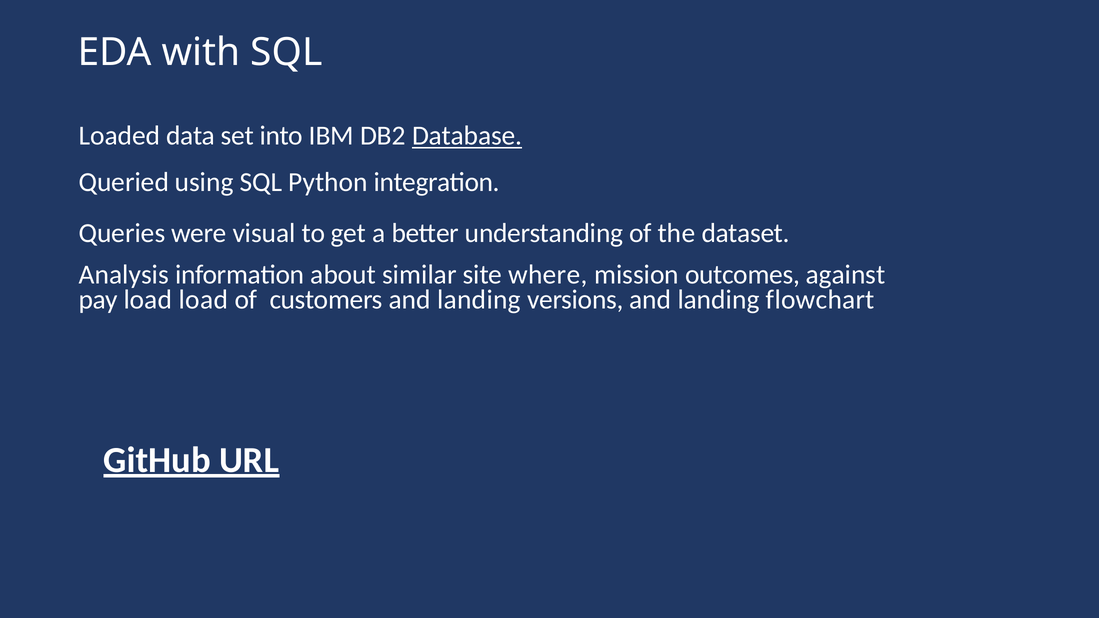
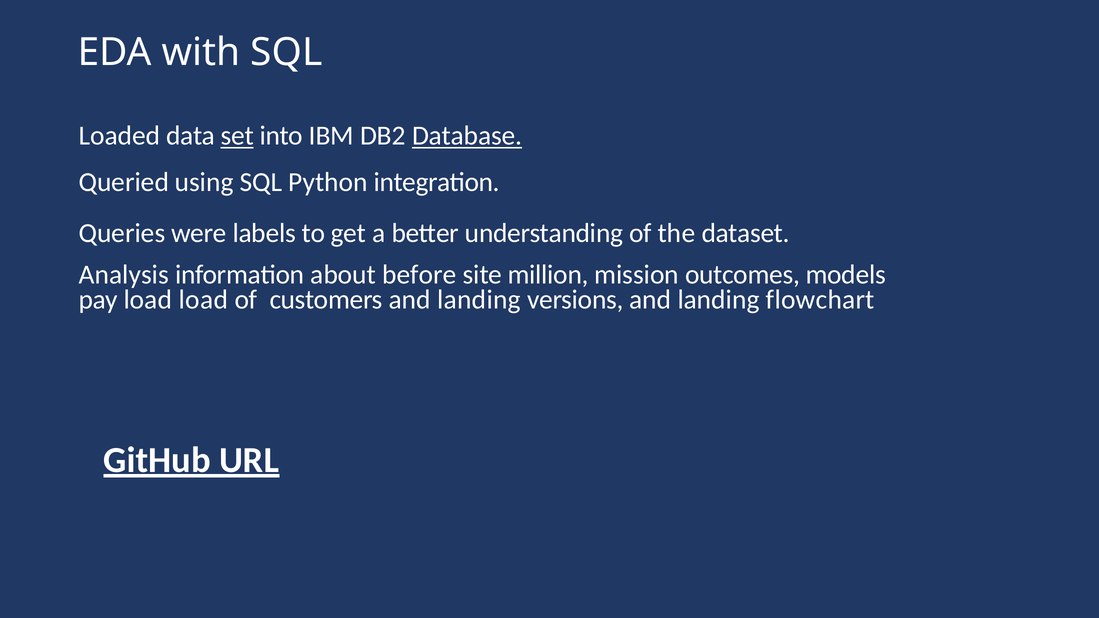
set underline: none -> present (237, 136)
visual: visual -> labels (264, 233)
similar: similar -> before (419, 275)
where: where -> million (548, 275)
against: against -> models (846, 275)
